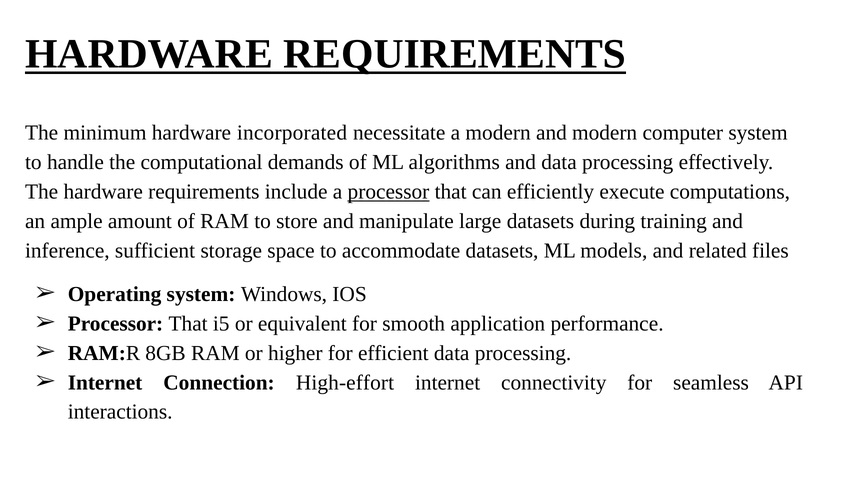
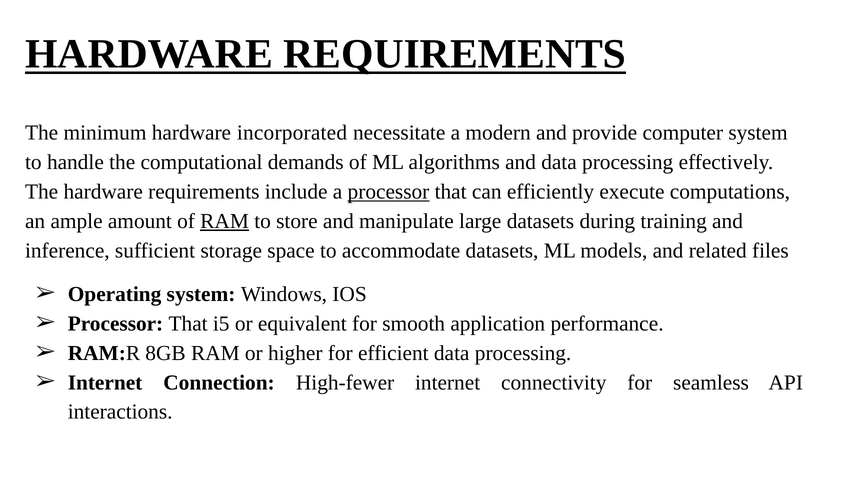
and modern: modern -> provide (605, 133)
RAM underline: none -> present (225, 221)
High-effort: High-effort -> High-fewer (345, 383)
